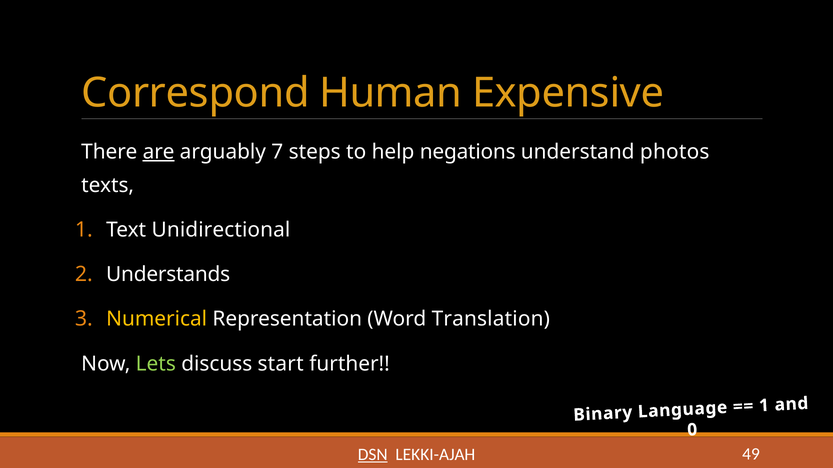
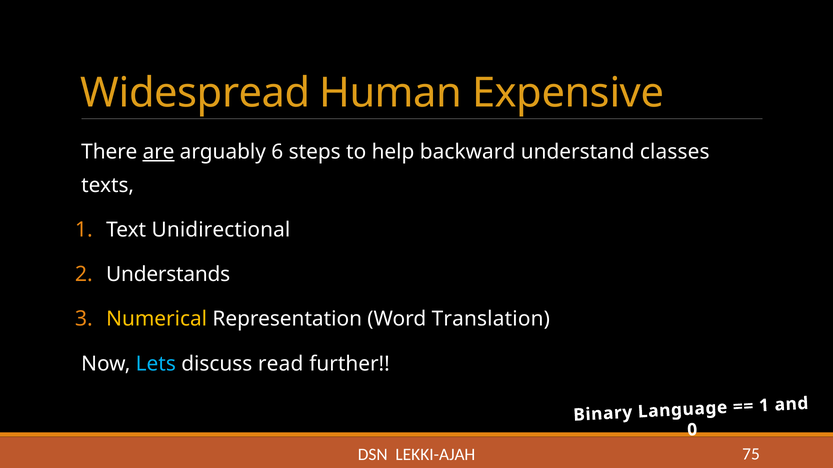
Correspond: Correspond -> Widespread (196, 93)
7: 7 -> 6 (277, 152)
negations: negations -> backward (468, 152)
photos: photos -> classes (675, 152)
Lets colour: light green -> light blue (156, 364)
start: start -> read (281, 364)
DSN underline: present -> none (373, 455)
49: 49 -> 75 (751, 455)
